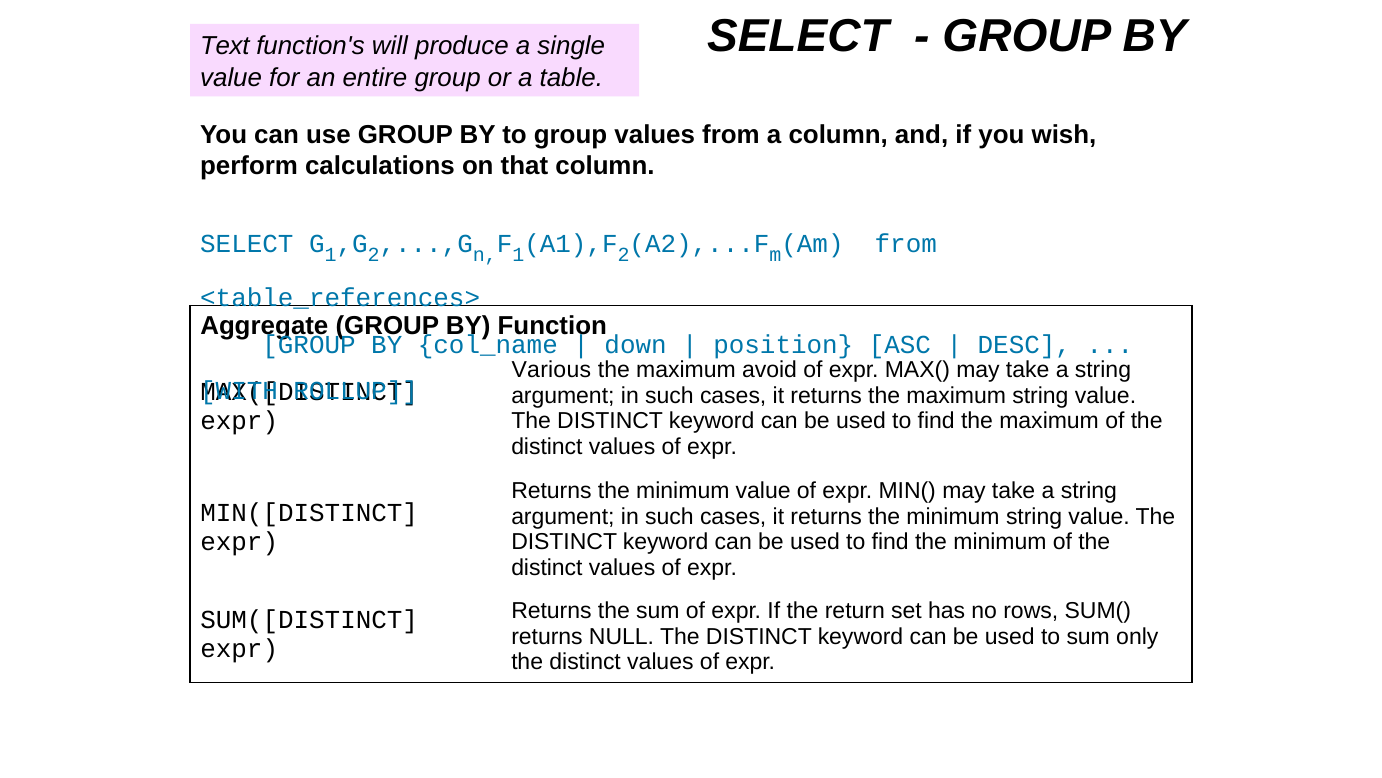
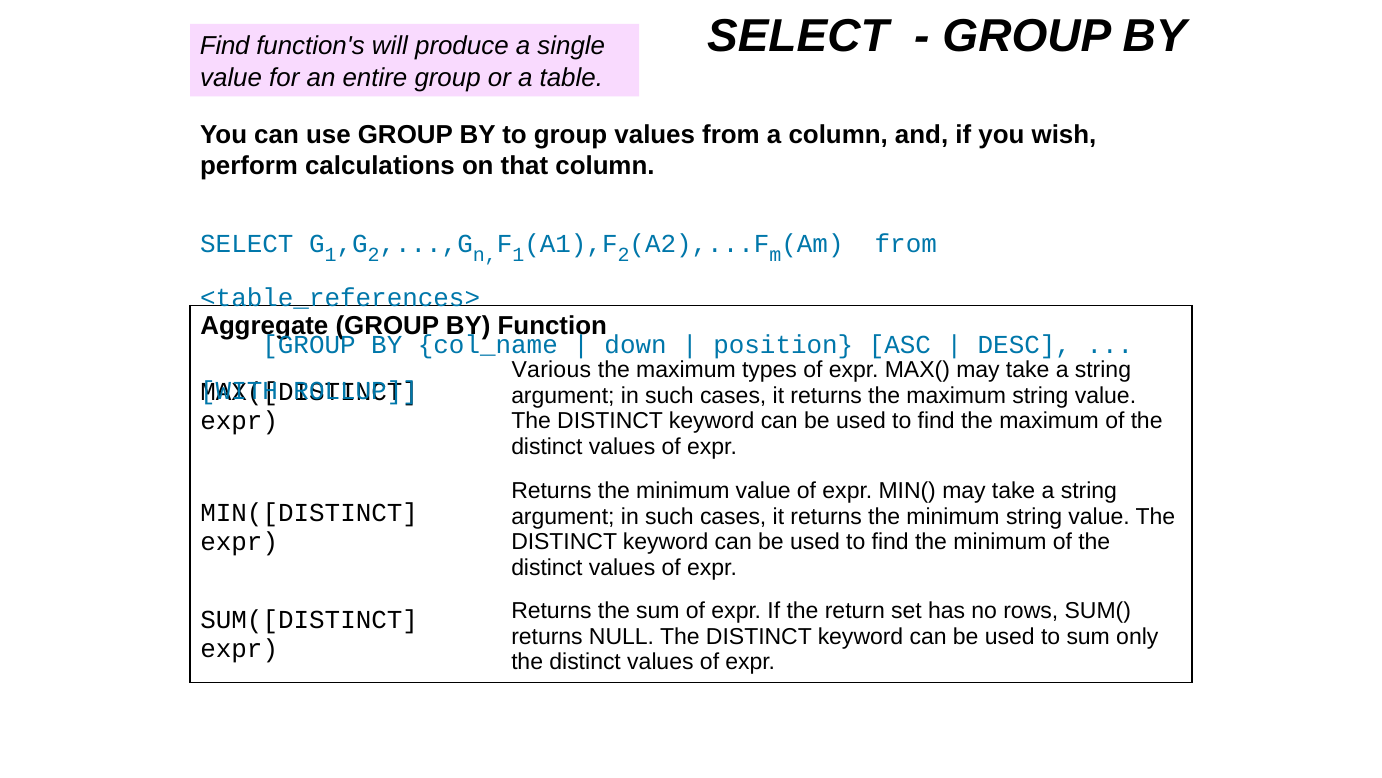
Text: Text -> Find (225, 46)
avoid: avoid -> types (769, 370)
